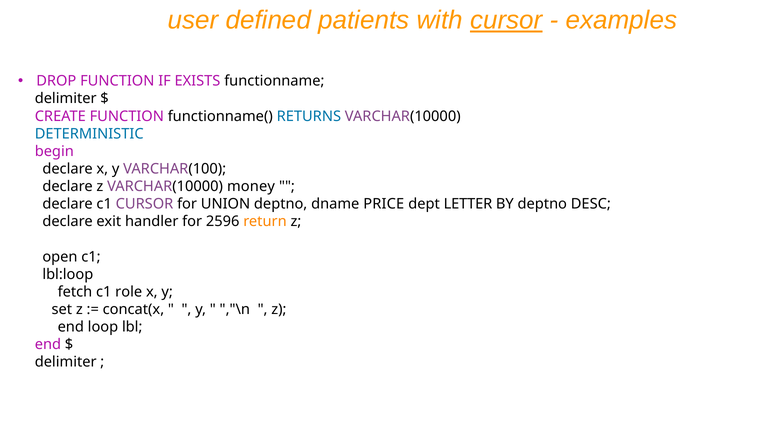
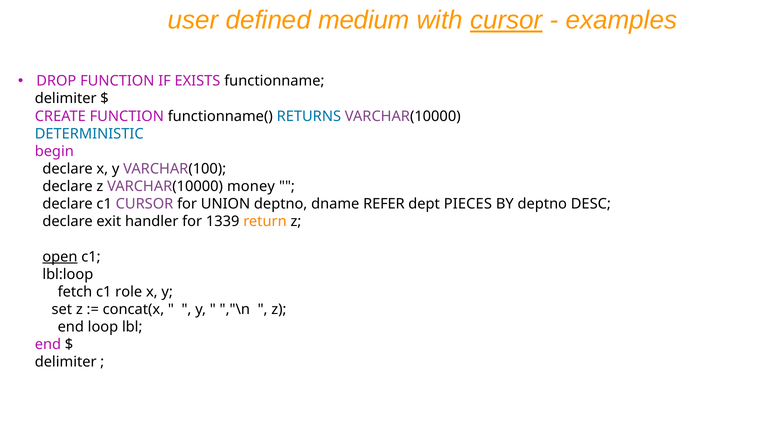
patients: patients -> medium (364, 20)
PRICE: PRICE -> REFER (384, 204)
LETTER: LETTER -> PIECES (468, 204)
2596: 2596 -> 1339 (223, 222)
open underline: none -> present (60, 257)
